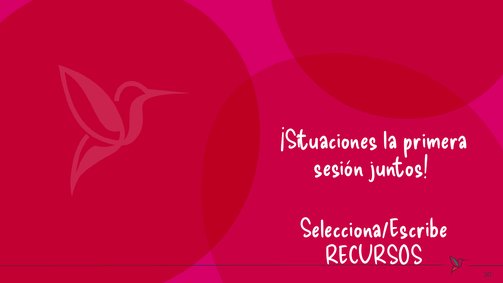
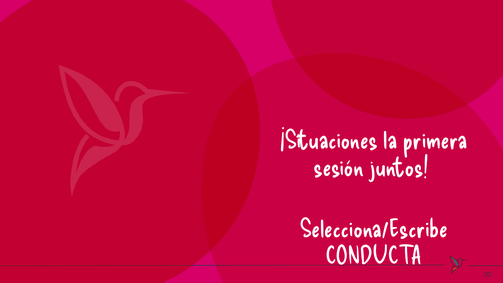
RECURSOS: RECURSOS -> CONDUCTA (374, 256)
